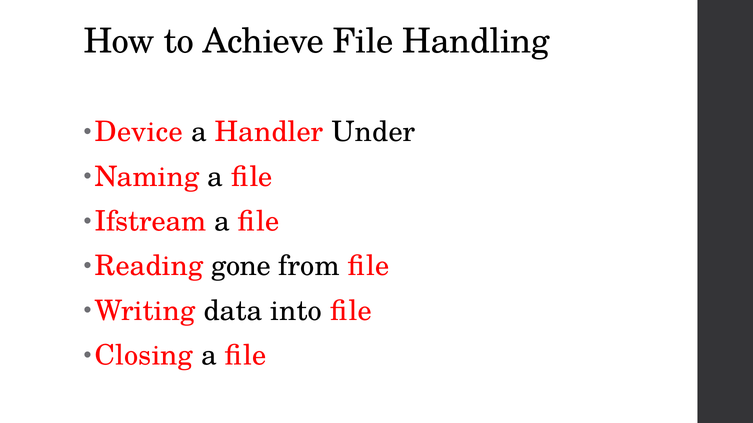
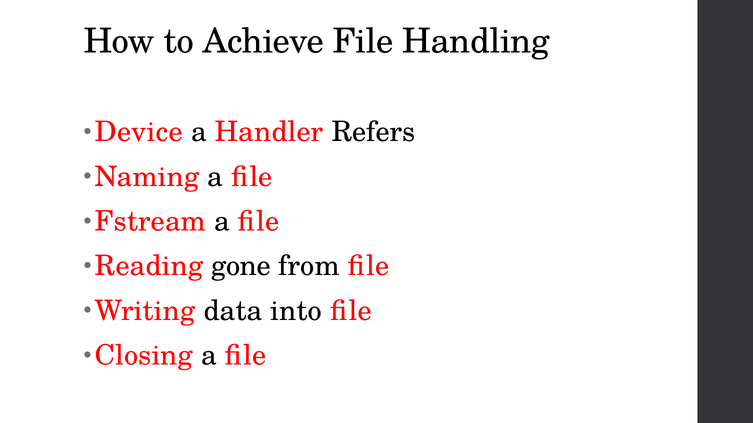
Under: Under -> Refers (374, 132)
Ifstream: Ifstream -> Fstream (150, 222)
